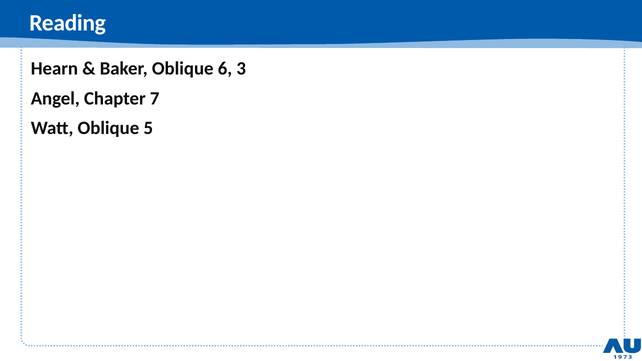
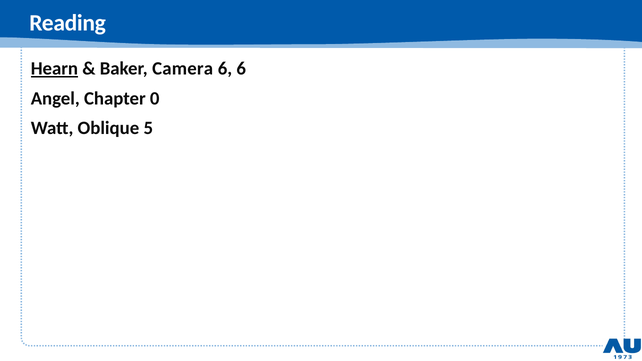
Hearn underline: none -> present (54, 69)
Baker Oblique: Oblique -> Camera (183, 69)
6 3: 3 -> 6 (241, 69)
7: 7 -> 0 (155, 98)
